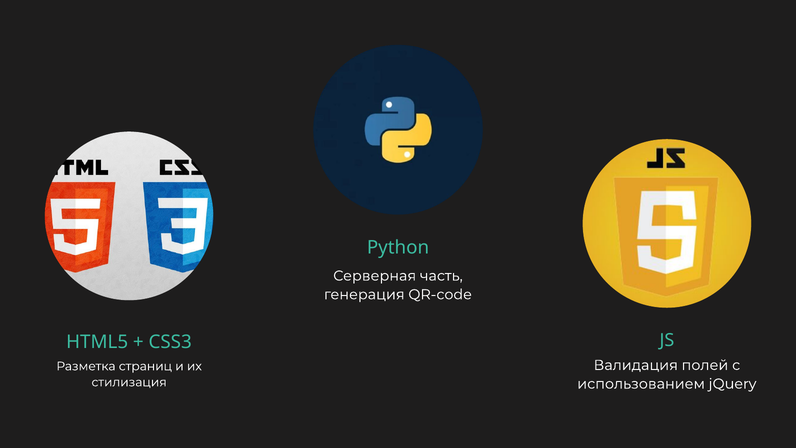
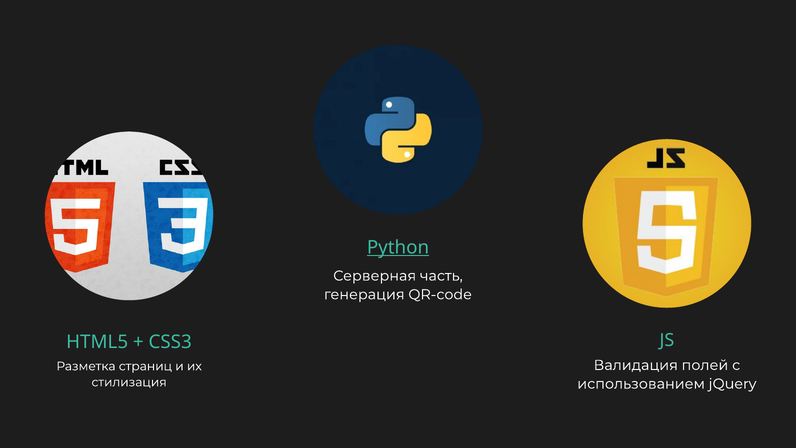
Python underline: none -> present (398, 247)
